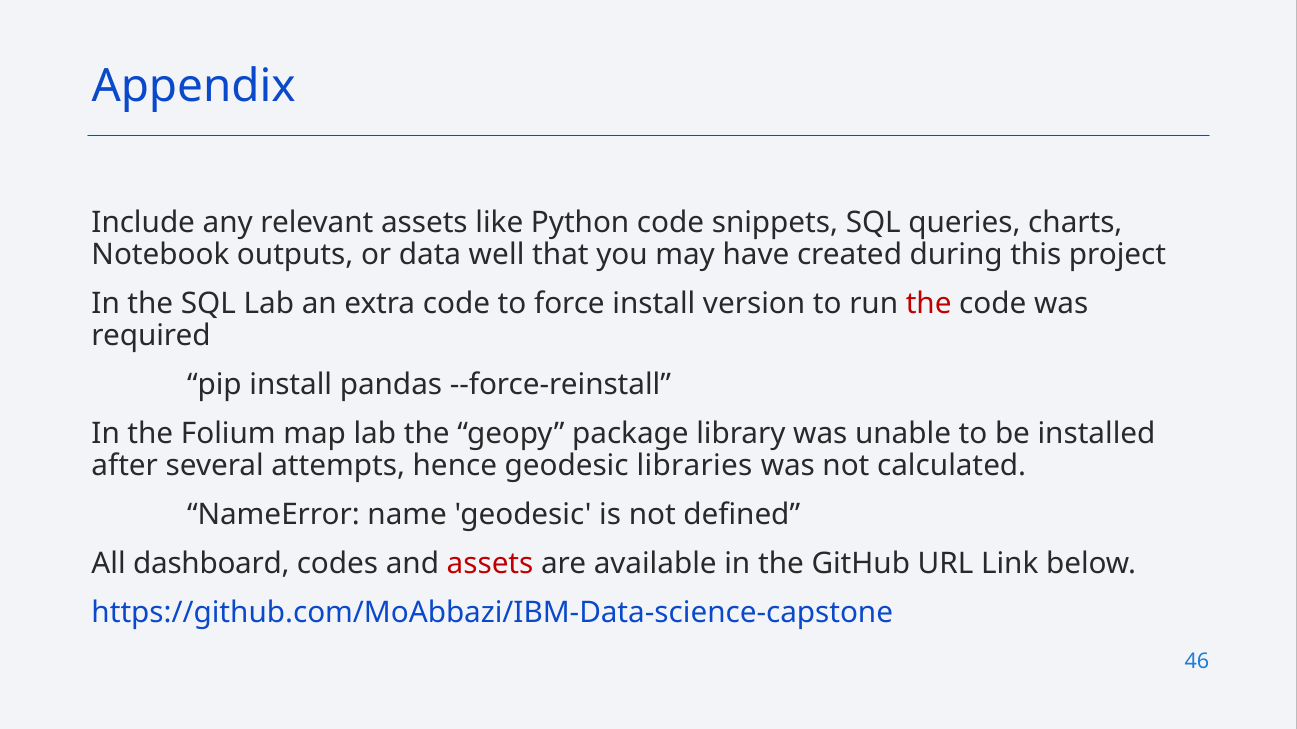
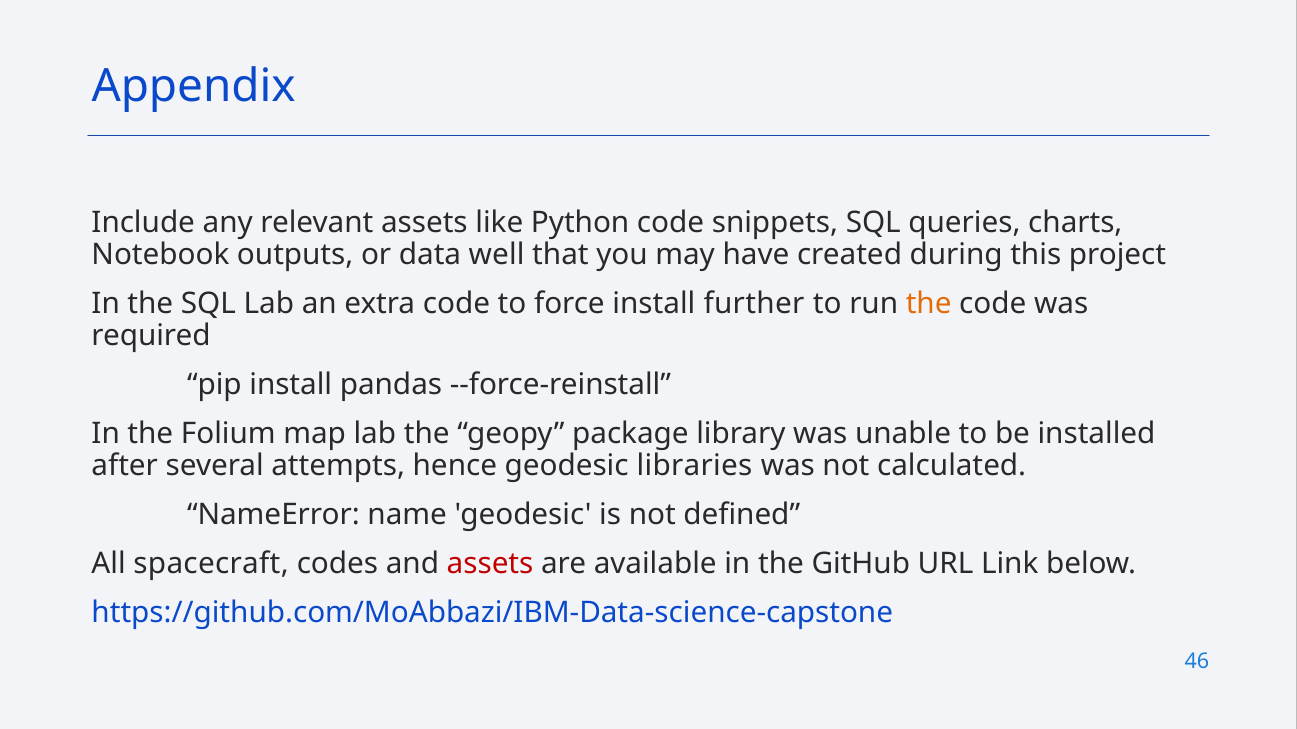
version: version -> further (754, 304)
the colour: red -> orange (929, 304)
dashboard: dashboard -> spacecraft (211, 564)
